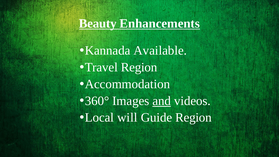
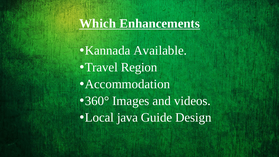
Beauty: Beauty -> Which (98, 23)
and underline: present -> none (162, 101)
will: will -> java (127, 118)
Guide Region: Region -> Design (193, 118)
